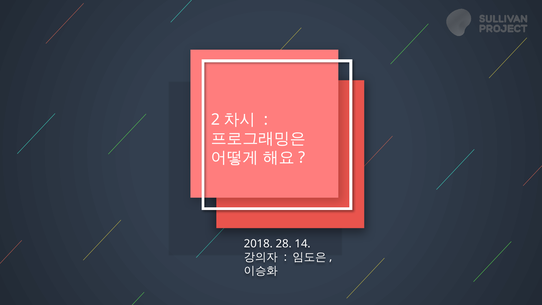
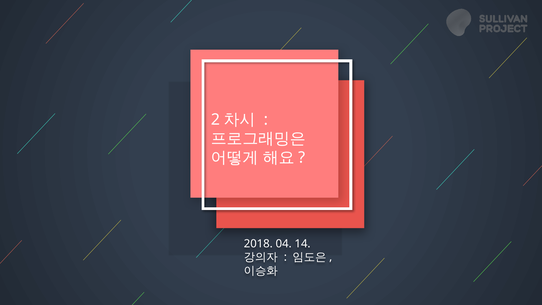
28: 28 -> 04 (284, 244)
